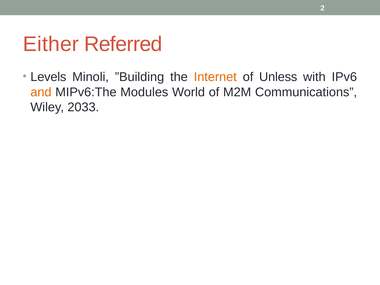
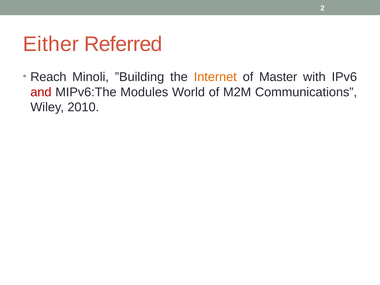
Levels: Levels -> Reach (48, 77)
Unless: Unless -> Master (278, 77)
and colour: orange -> red (41, 92)
2033: 2033 -> 2010 (83, 107)
